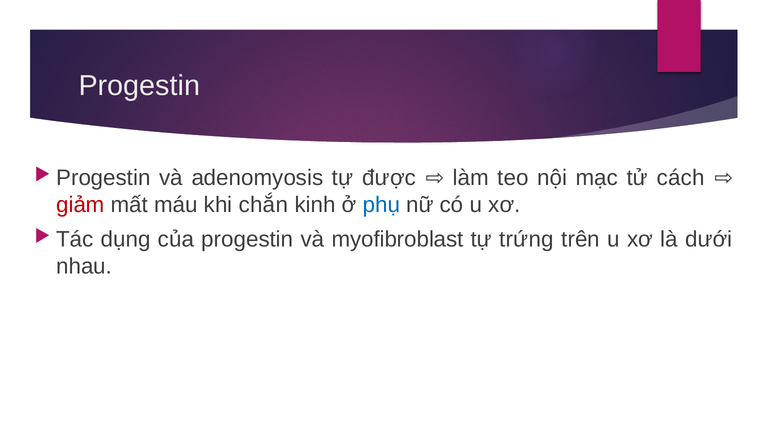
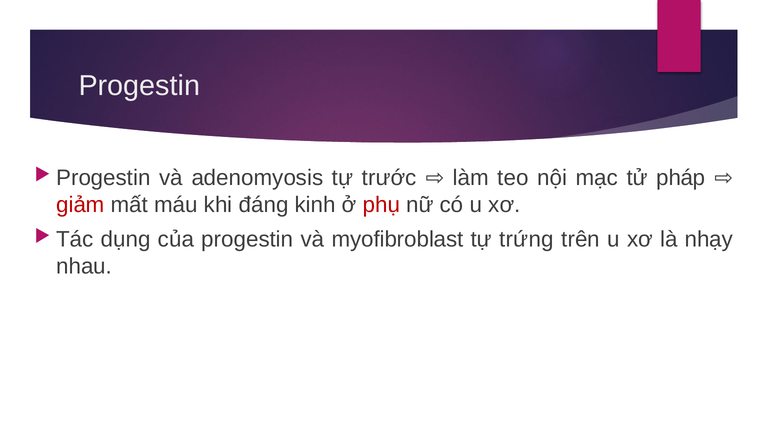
được: được -> trước (389, 178)
cách: cách -> pháp (681, 178)
chắn: chắn -> đáng (264, 205)
phụ colour: blue -> red (381, 205)
dưới: dưới -> nhạy (709, 239)
